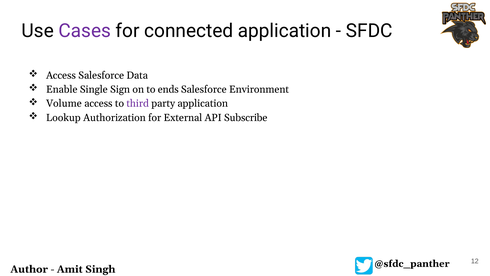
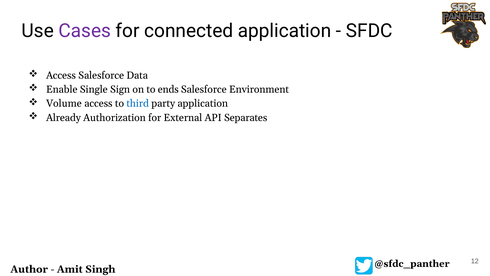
third colour: purple -> blue (138, 103)
Lookup: Lookup -> Already (63, 118)
Subscribe: Subscribe -> Separates (246, 118)
